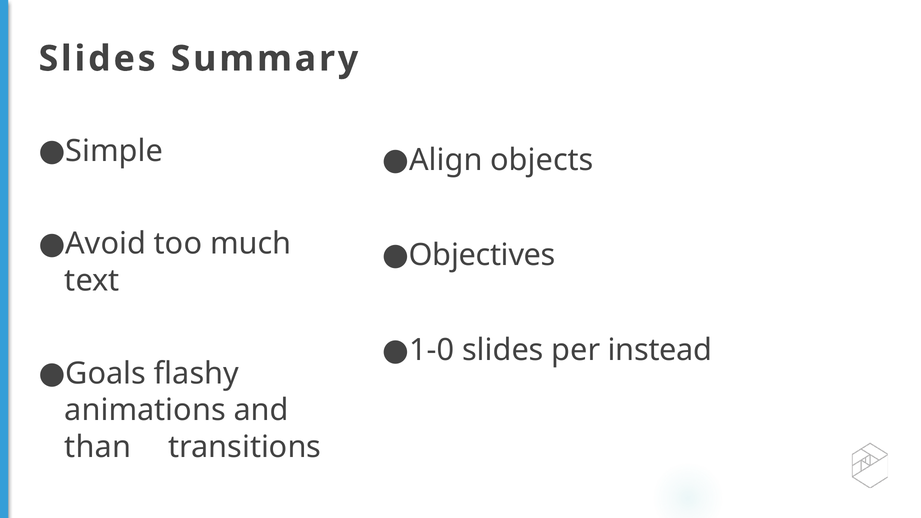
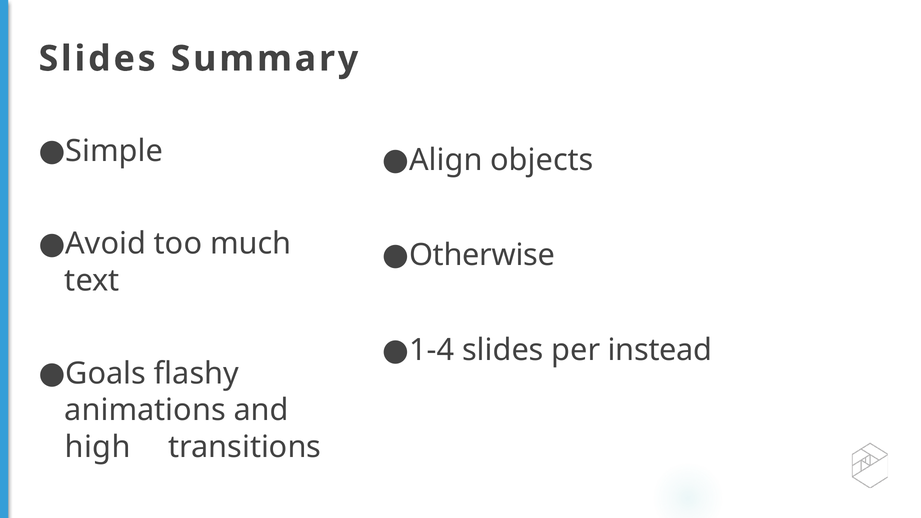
Objectives: Objectives -> Otherwise (482, 255)
1-0: 1-0 -> 1-4 (432, 350)
than: than -> high (98, 447)
